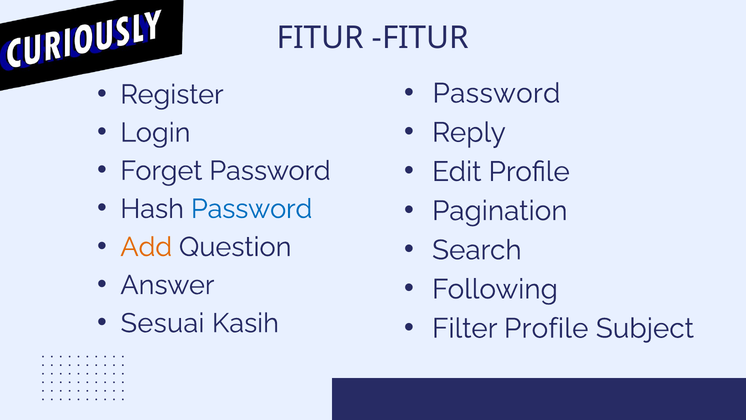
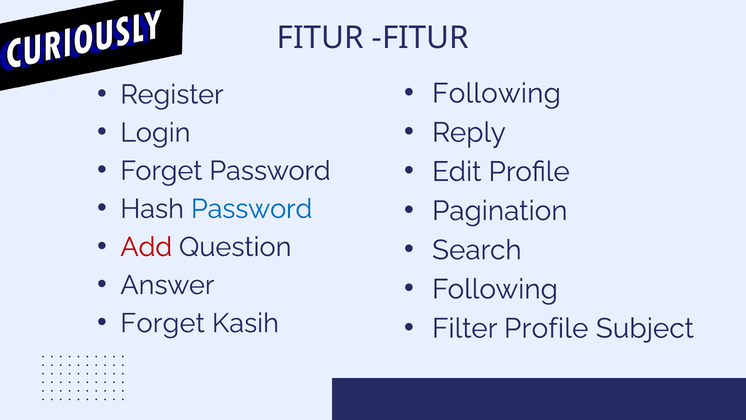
Password: Password -> Following (496, 93)
Add colour: orange -> red (146, 247)
Sesuai: Sesuai -> Forget (163, 323)
